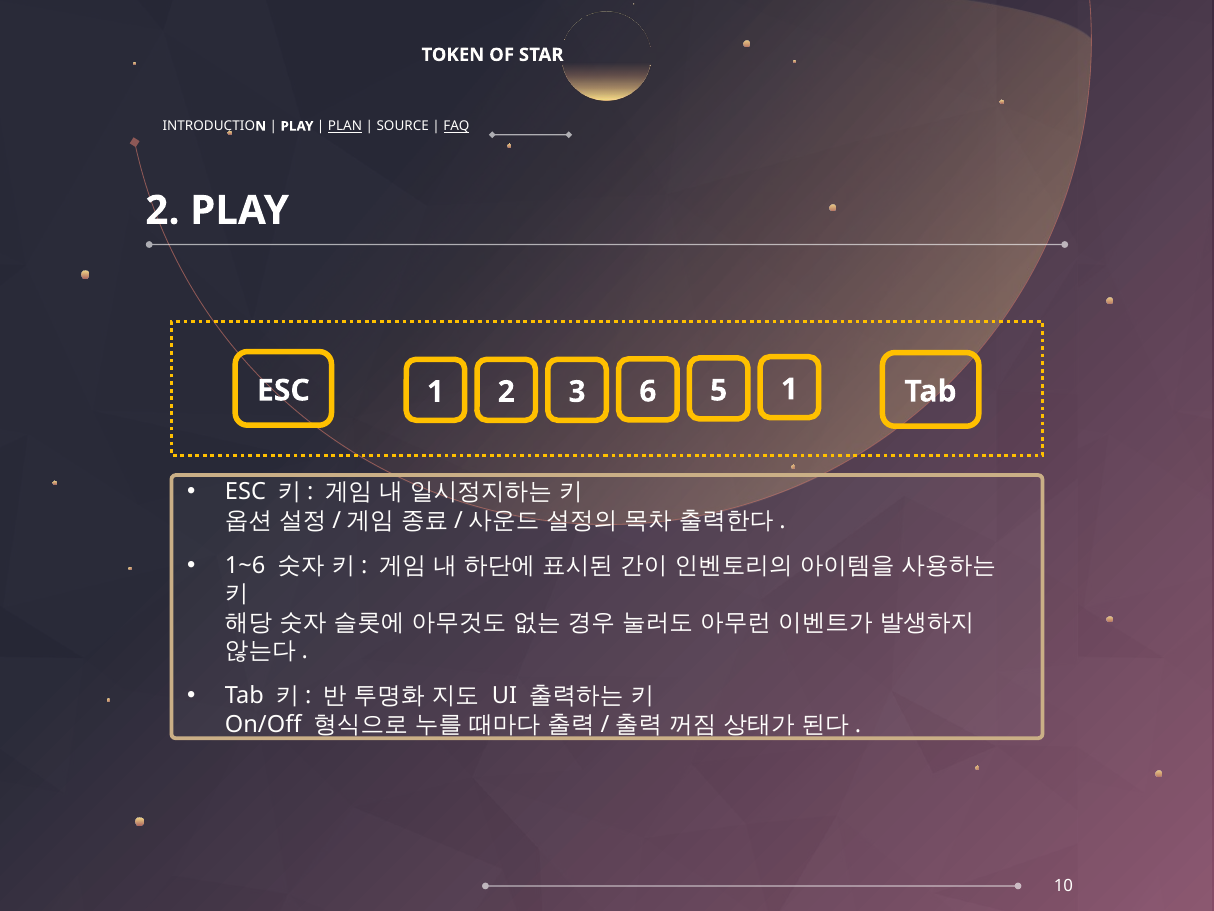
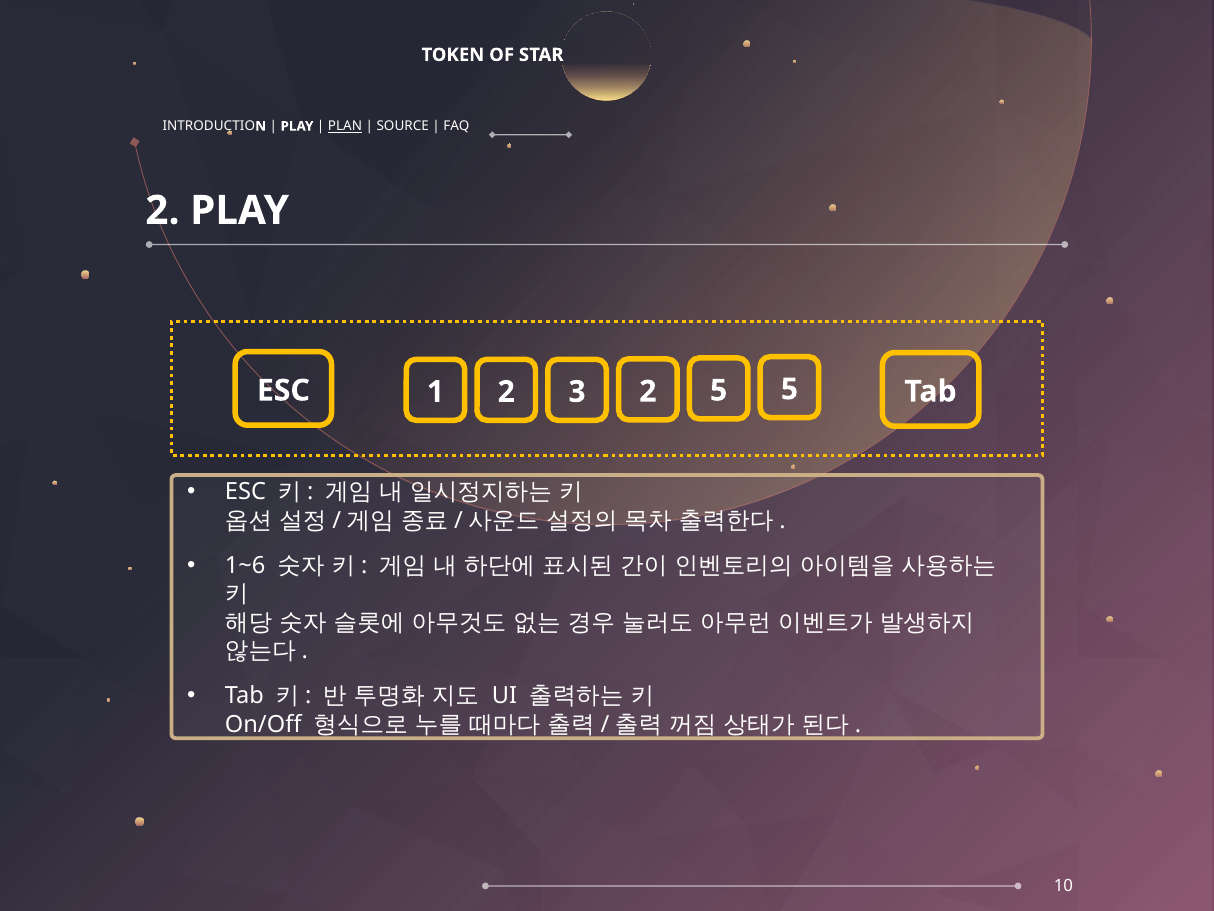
FAQ underline: present -> none (456, 126)
3 6: 6 -> 2 (648, 391)
5 1: 1 -> 5 (789, 389)
